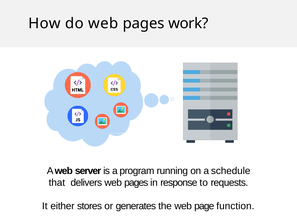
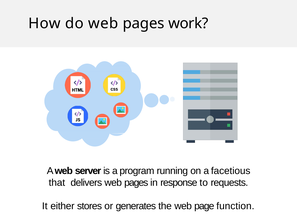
schedule: schedule -> facetious (231, 171)
